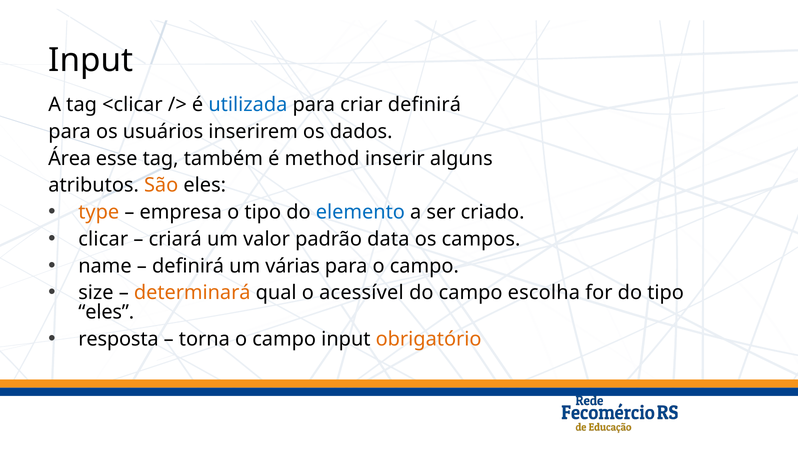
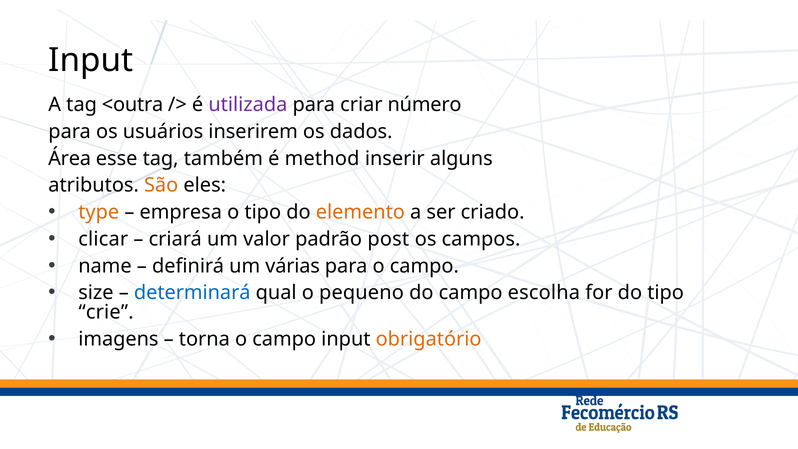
<clicar: <clicar -> <outra (133, 105)
utilizada colour: blue -> purple (248, 105)
criar definirá: definirá -> número (425, 105)
elemento colour: blue -> orange (360, 212)
data: data -> post (388, 239)
determinará colour: orange -> blue (192, 293)
acessível: acessível -> pequeno (361, 293)
eles: eles -> crie (106, 312)
resposta: resposta -> imagens (118, 339)
